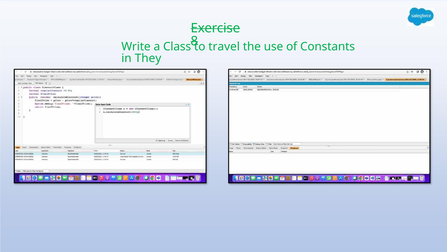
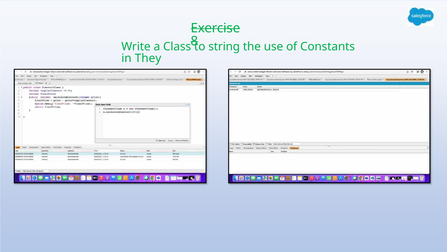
travel: travel -> string (224, 46)
